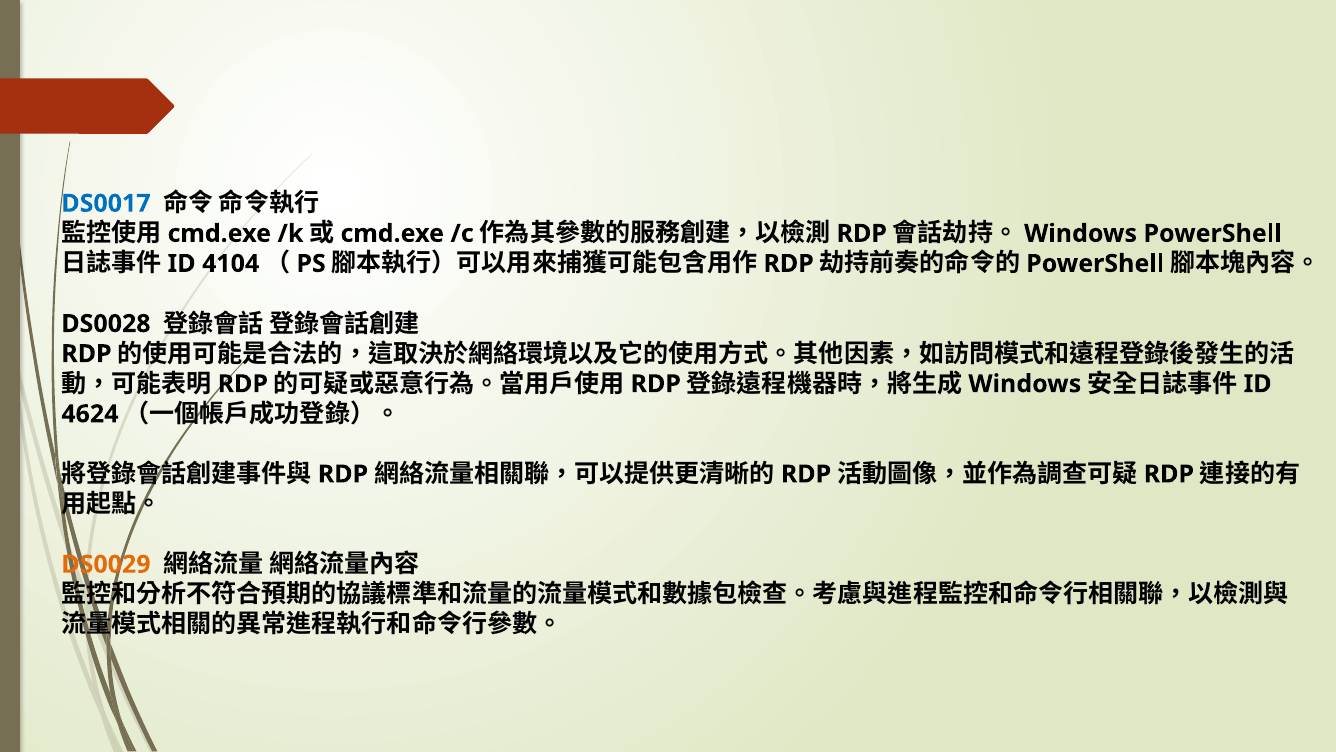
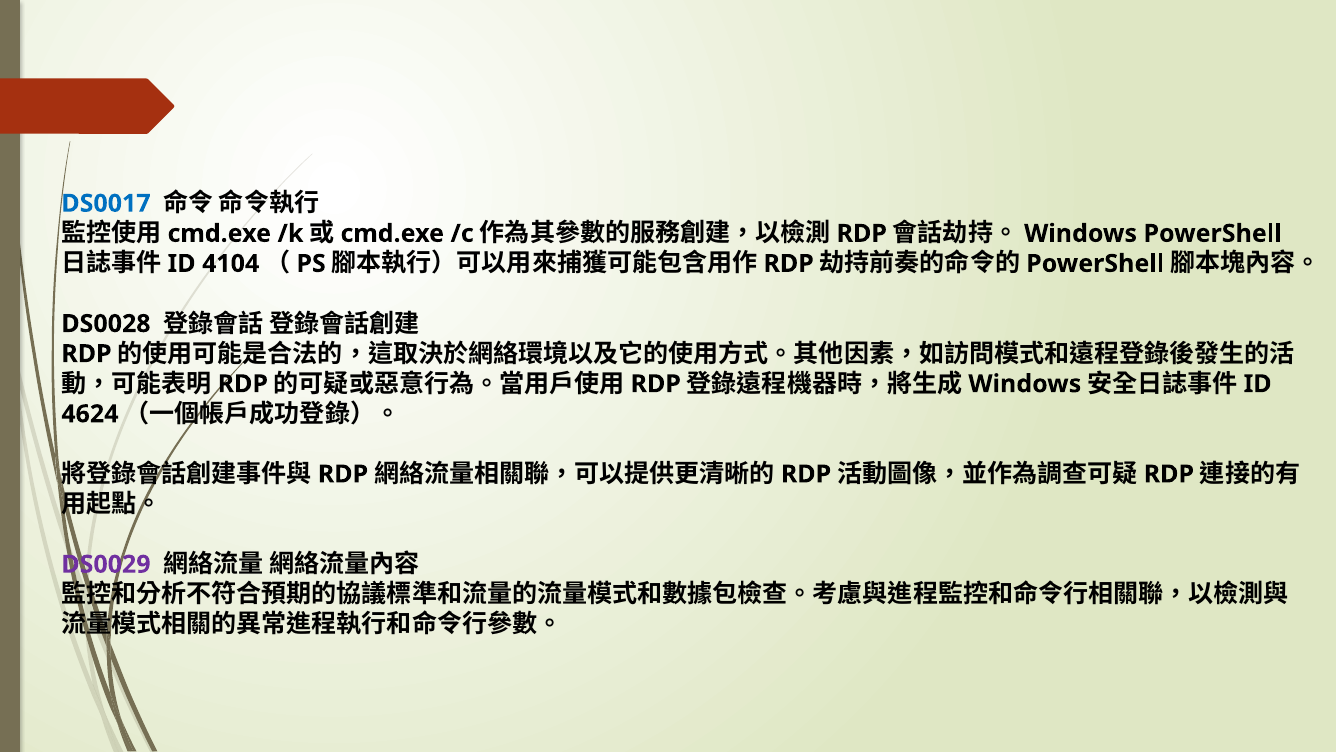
DS0029 colour: orange -> purple (106, 564)
